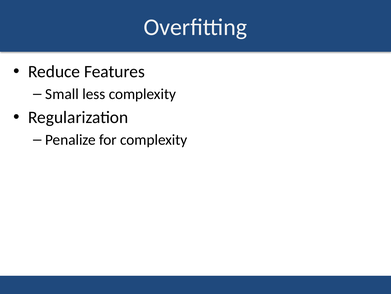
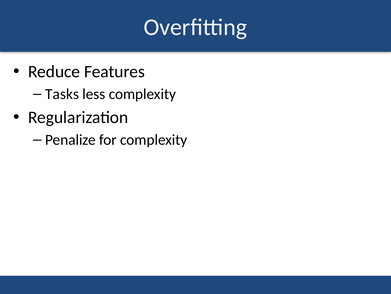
Small: Small -> Tasks (62, 94)
